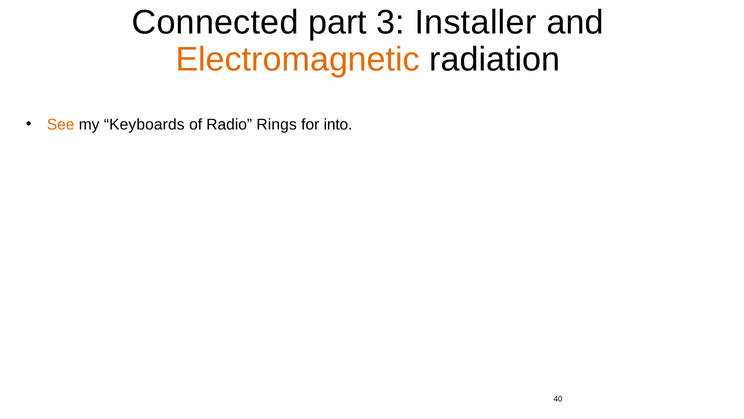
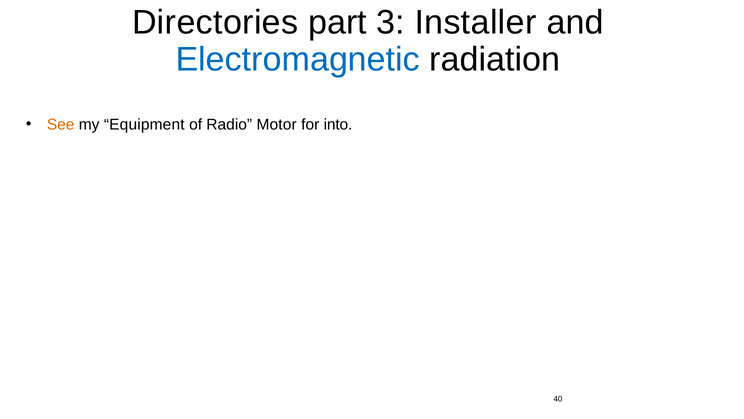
Connected: Connected -> Directories (215, 23)
Electromagnetic colour: orange -> blue (298, 59)
Keyboards: Keyboards -> Equipment (144, 124)
Rings: Rings -> Motor (277, 124)
